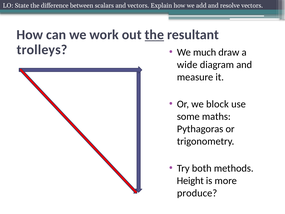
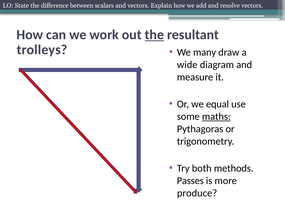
much: much -> many (205, 52)
block: block -> equal (218, 104)
maths underline: none -> present (216, 116)
Height: Height -> Passes (190, 181)
